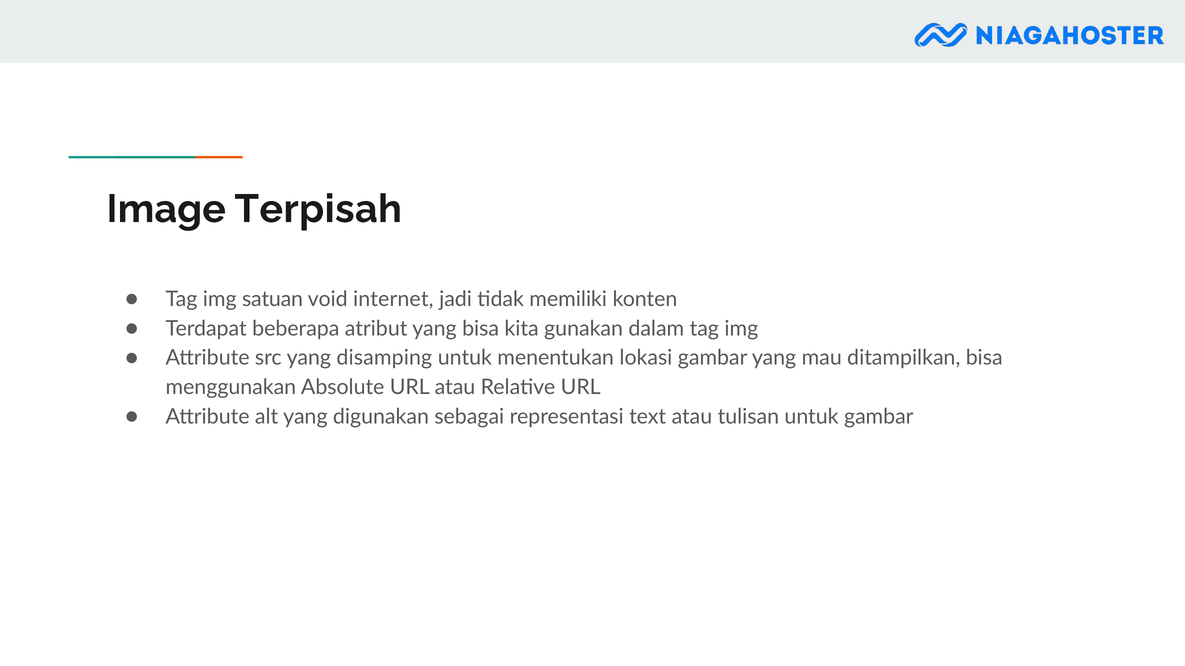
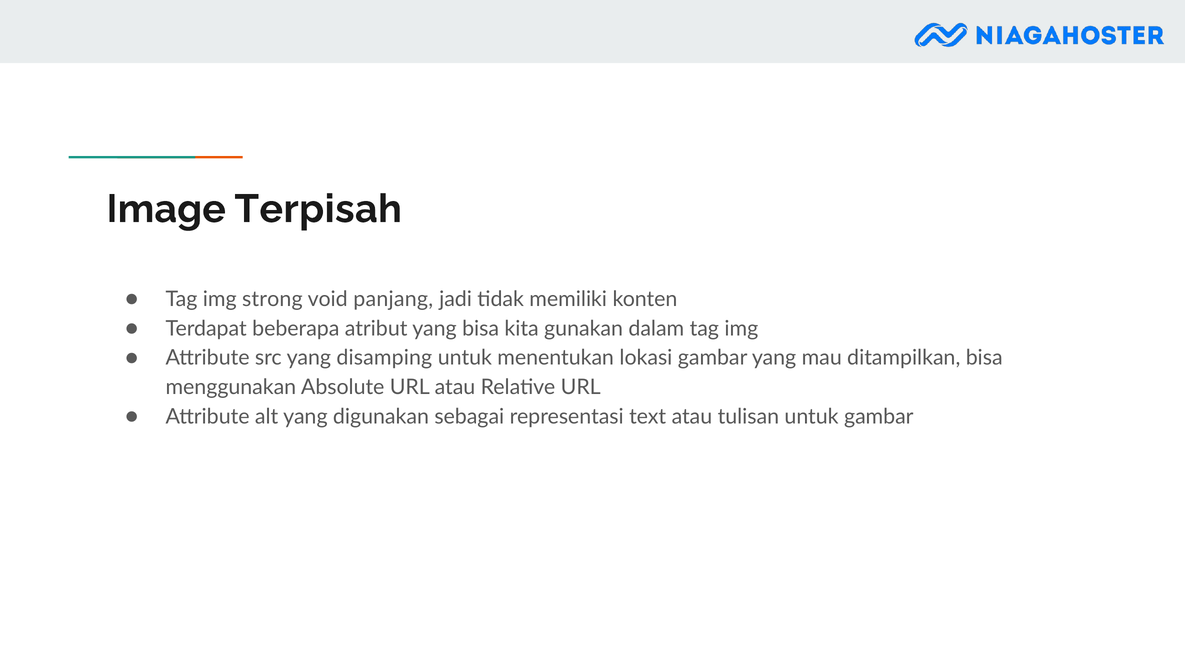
satuan: satuan -> strong (272, 299)
internet: internet -> panjang (393, 299)
